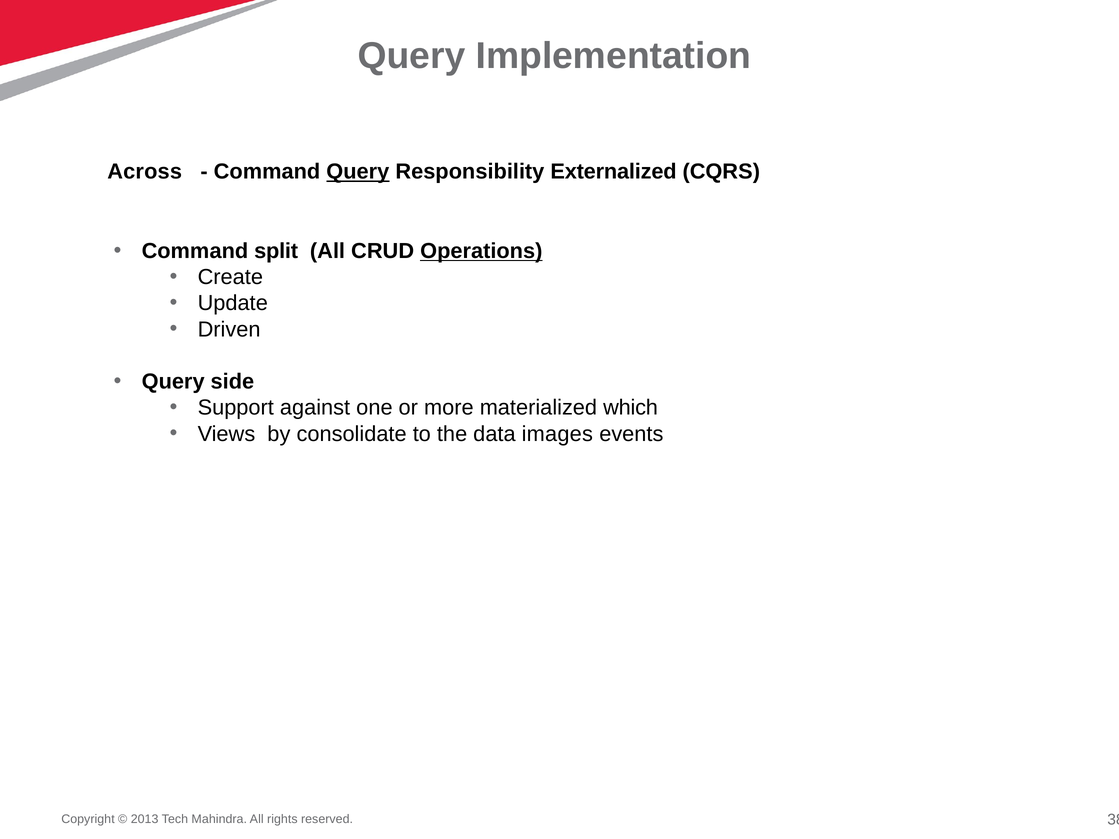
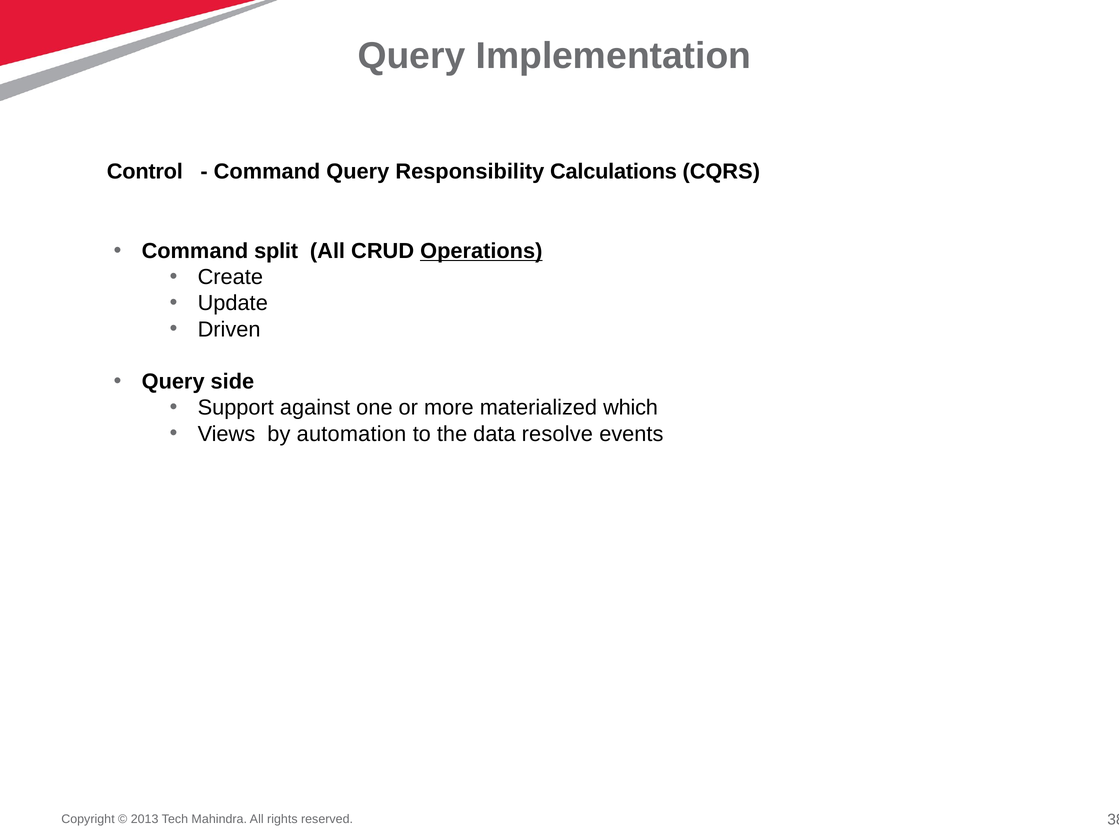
Across: Across -> Control (145, 172)
Query underline: present -> none (358, 172)
Externalized: Externalized -> Calculations (614, 172)
consolidate: consolidate -> automation (351, 434)
images: images -> resolve (557, 434)
